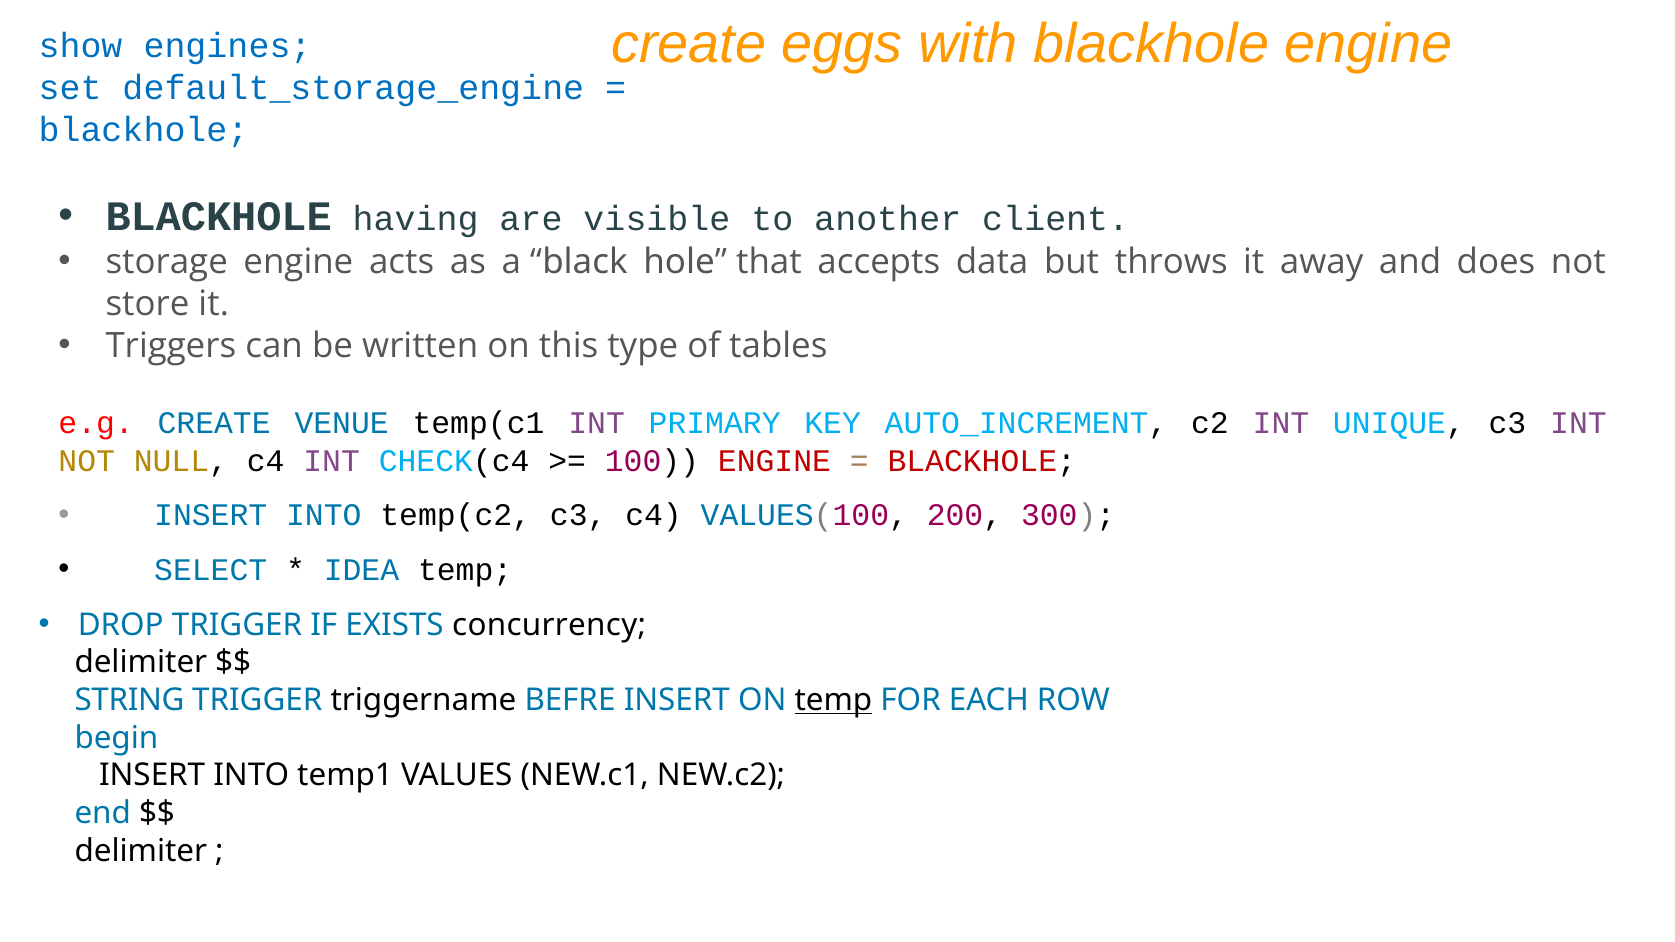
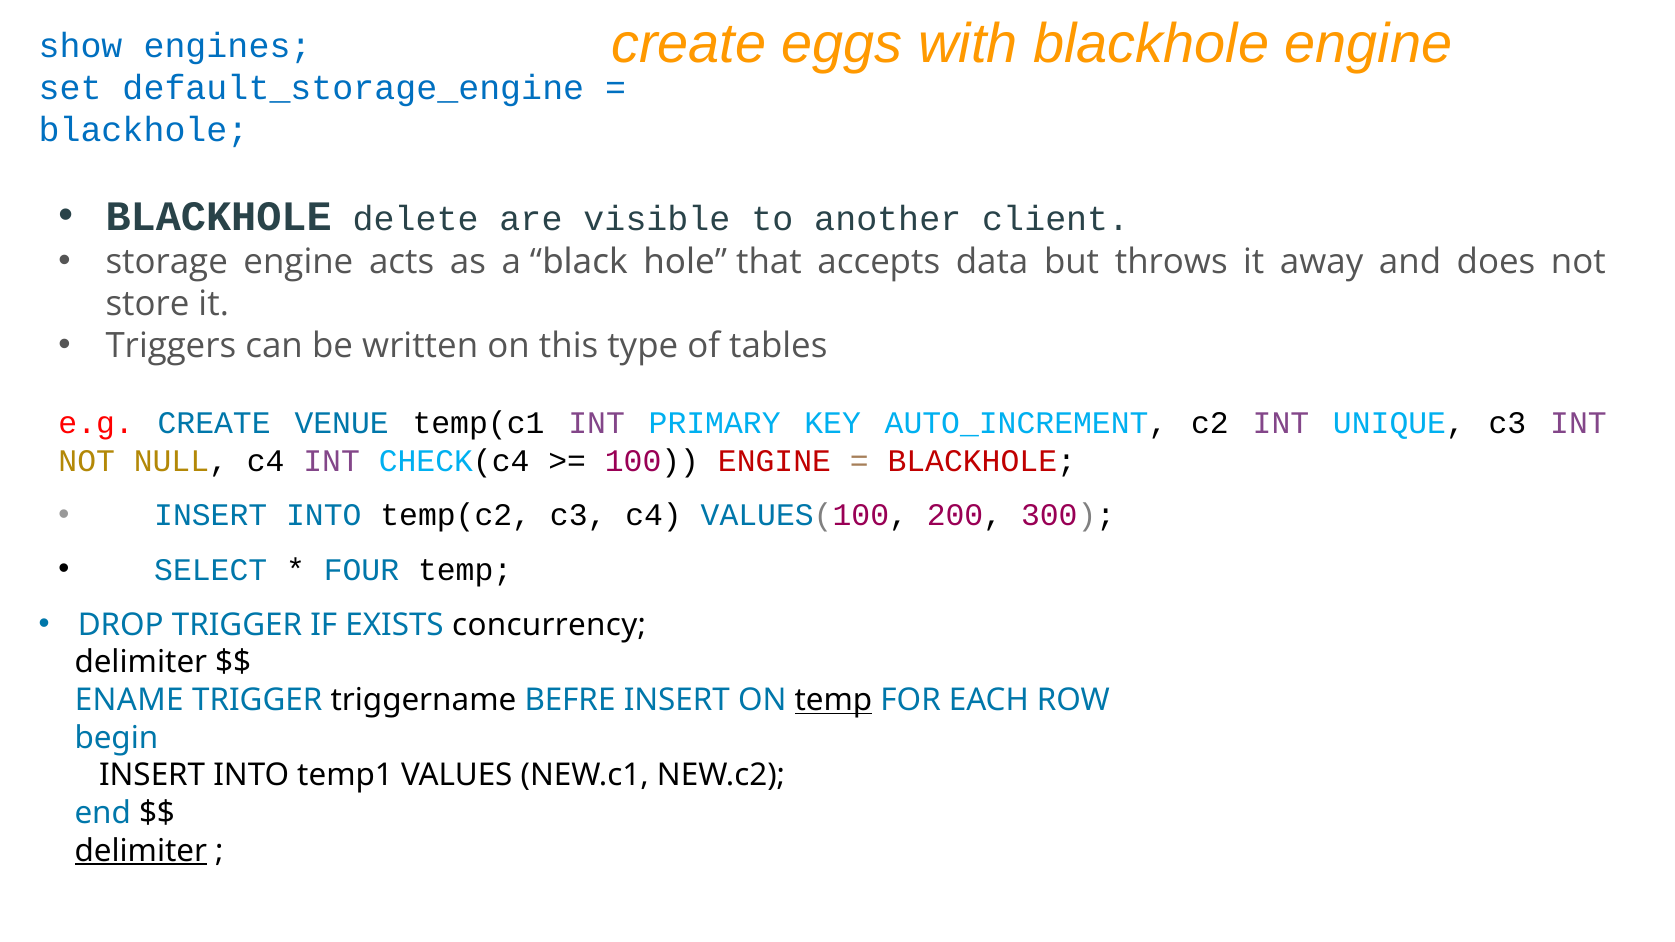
having: having -> delete (416, 219)
IDEA: IDEA -> FOUR (361, 570)
STRING: STRING -> ENAME (129, 700)
delimiter underline: none -> present (141, 851)
